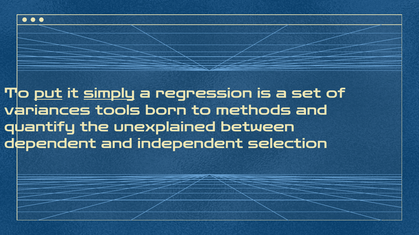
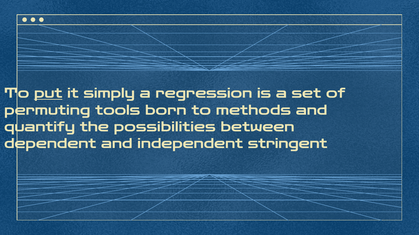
simply underline: present -> none (109, 94)
variances: variances -> permuting (47, 110)
unexplained: unexplained -> possibilities (165, 127)
selection: selection -> stringent (288, 144)
